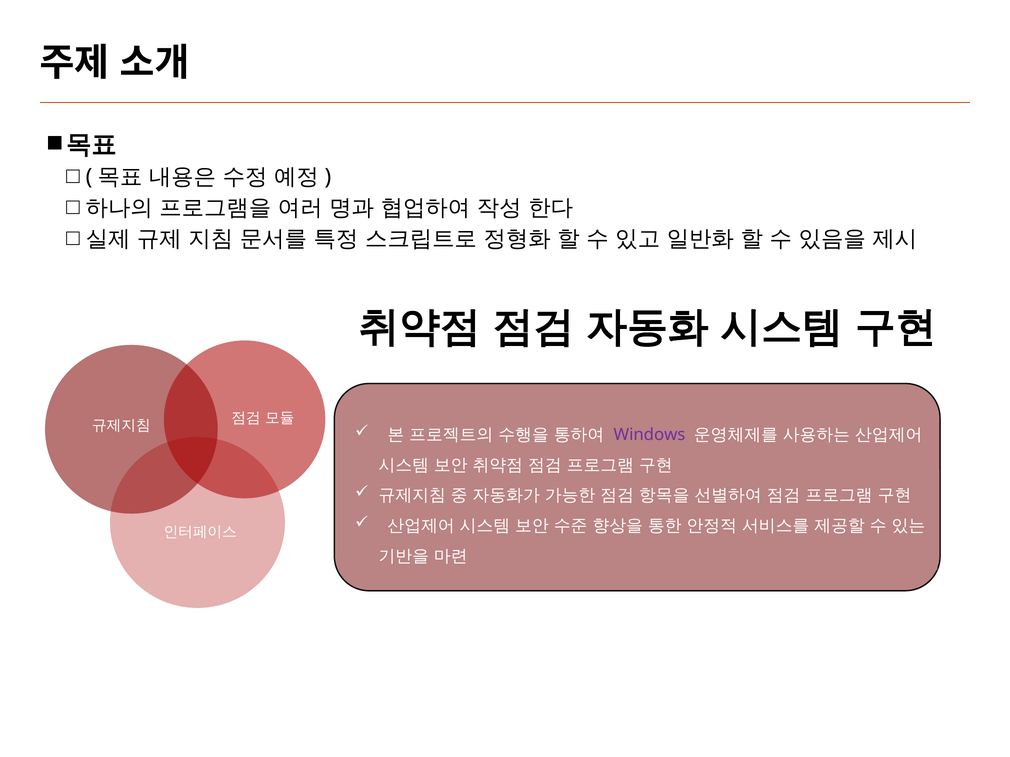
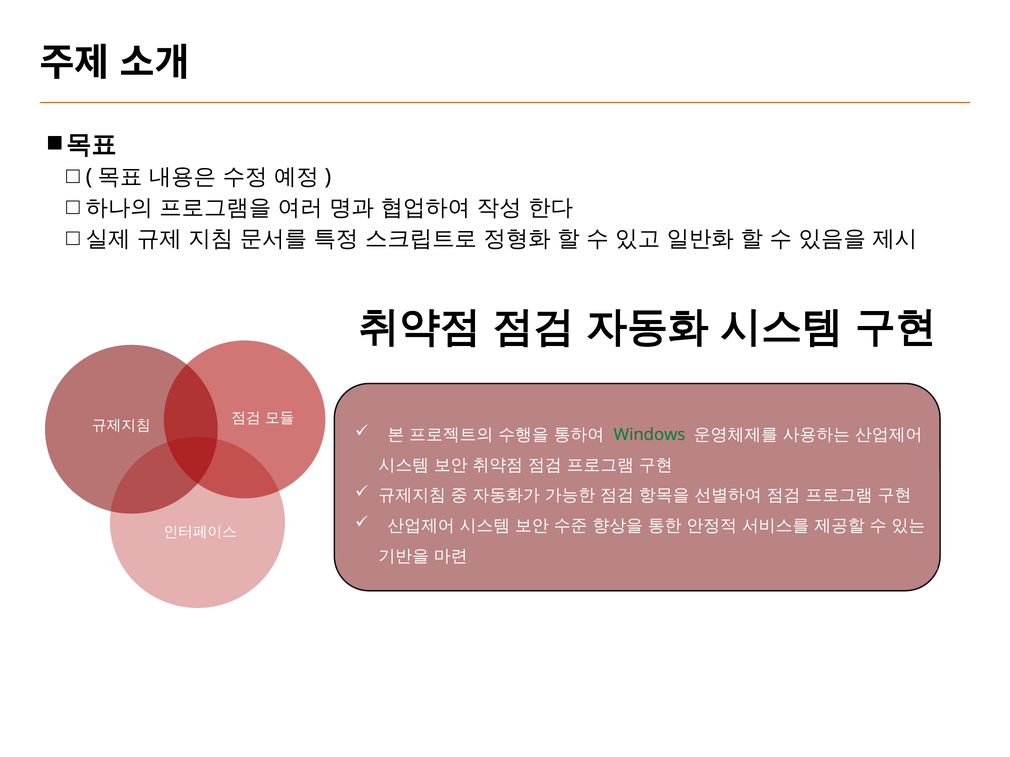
Windows colour: purple -> green (649, 435)
